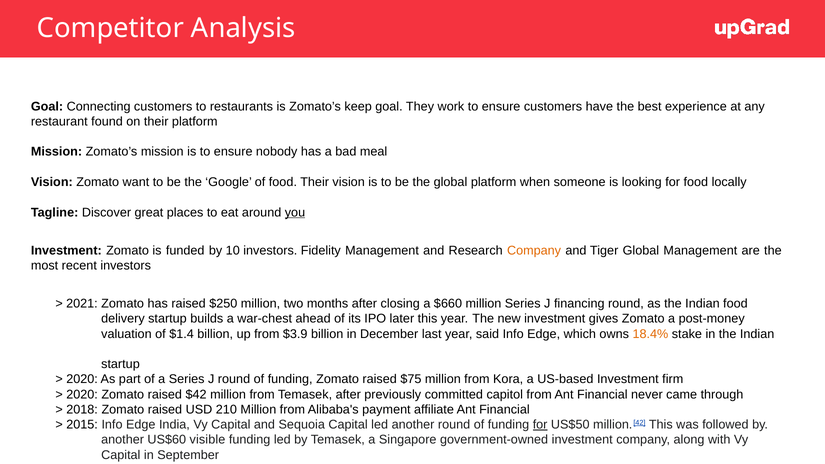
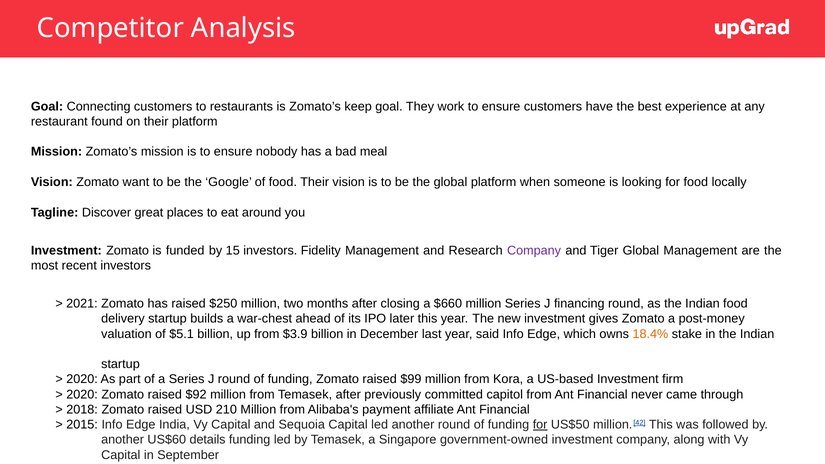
you underline: present -> none (295, 212)
10: 10 -> 15 (233, 250)
Company colour: orange -> purple (534, 250)
$1.4: $1.4 -> $5.1 (182, 334)
$75: $75 -> $99 (411, 379)
$42: $42 -> $92 (196, 394)
visible: visible -> details (208, 440)
